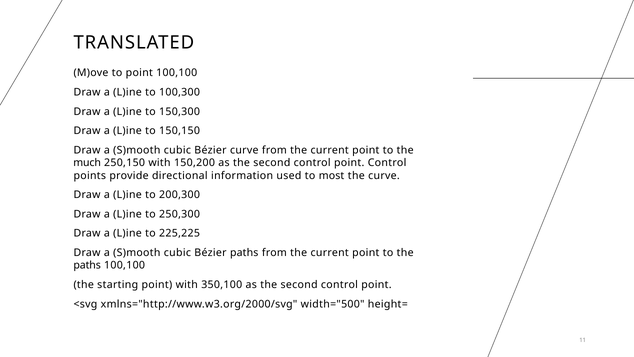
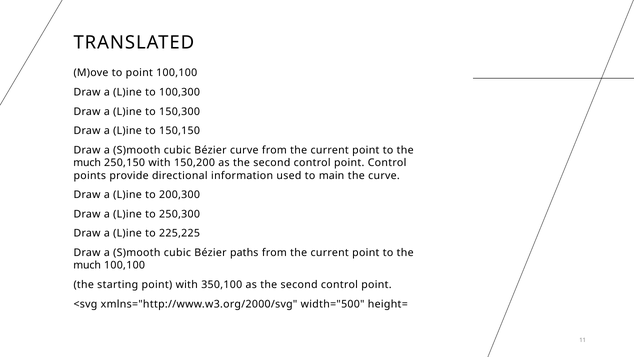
most: most -> main (332, 175)
paths: paths -> much (87, 265)
